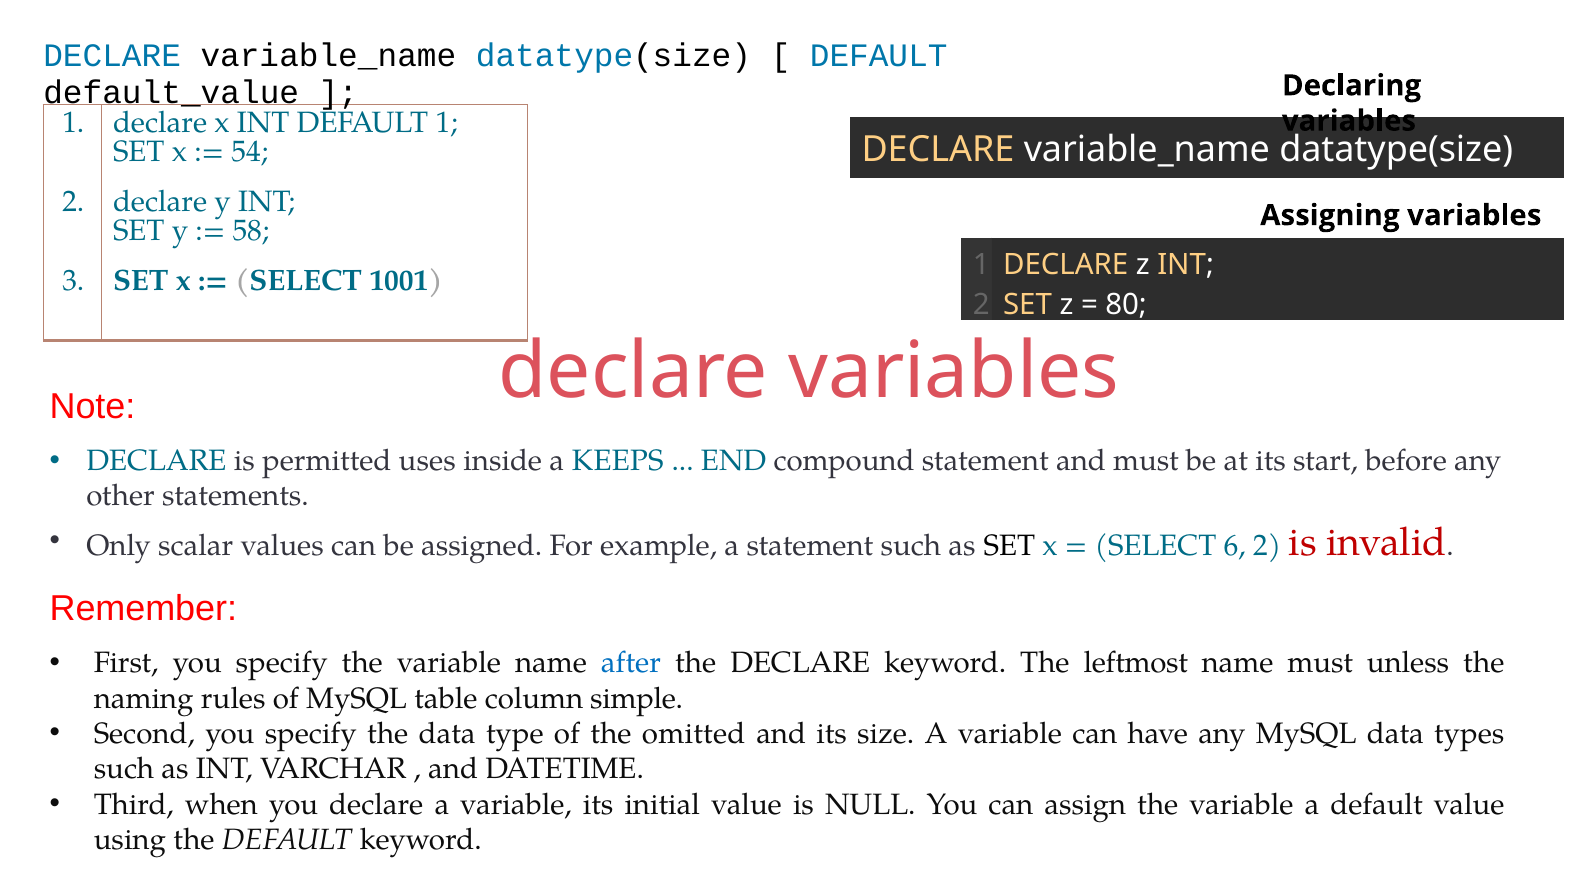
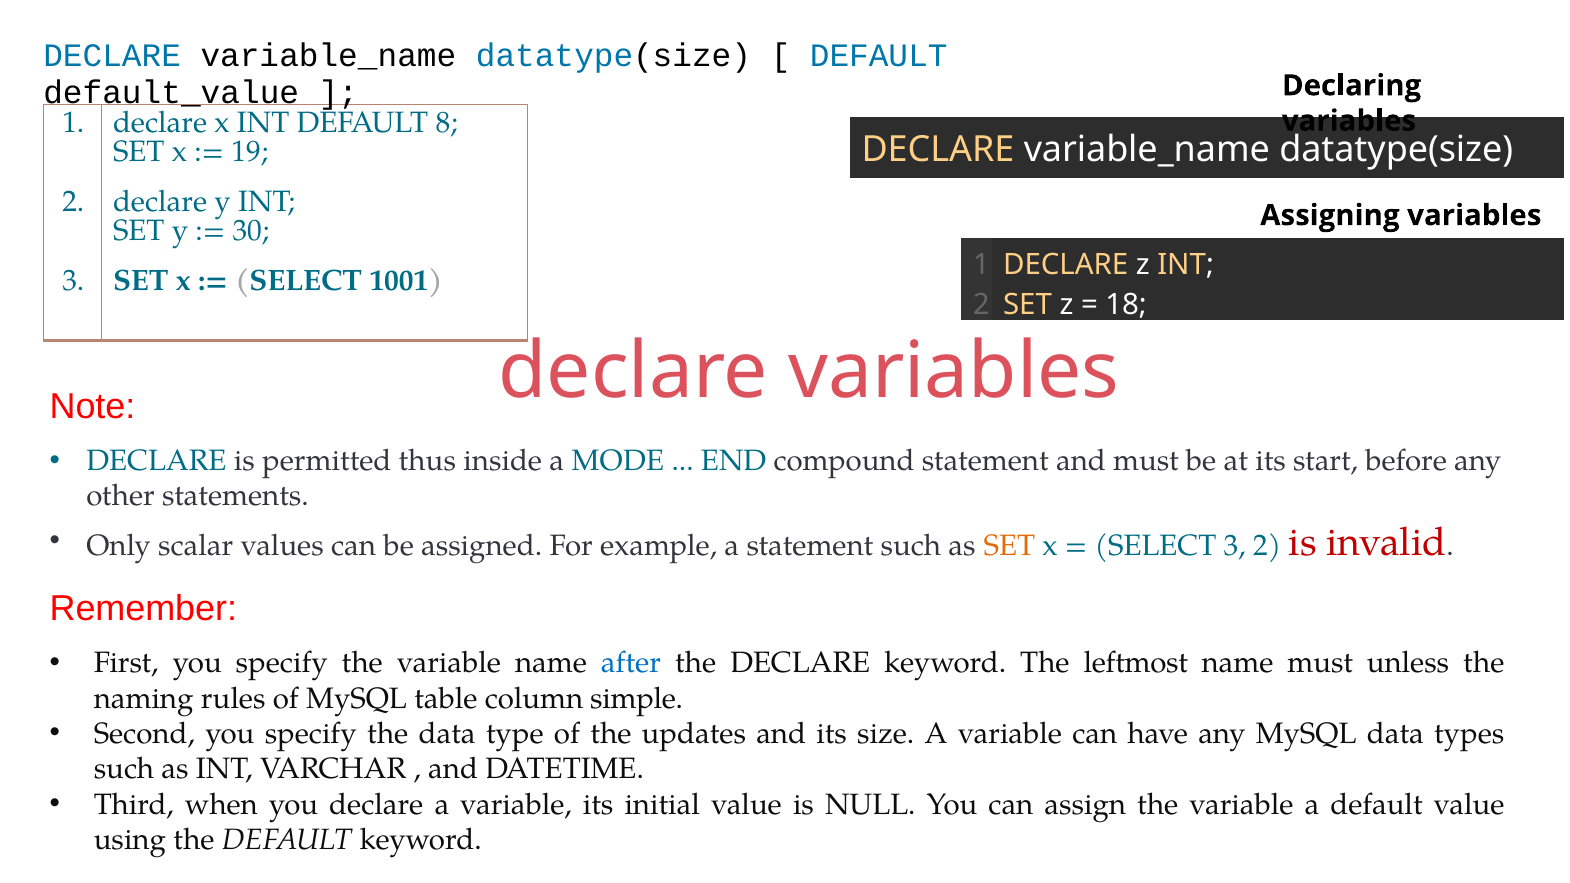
DEFAULT 1: 1 -> 8 (447, 122)
54: 54 -> 19 (250, 152)
58: 58 -> 30 (251, 231)
80: 80 -> 18 (1126, 305)
uses: uses -> thus (427, 461)
KEEPS: KEEPS -> MODE (618, 461)
SET colour: black -> orange (1009, 545)
SELECT 6: 6 -> 3 (1235, 545)
omitted: omitted -> updates (694, 734)
